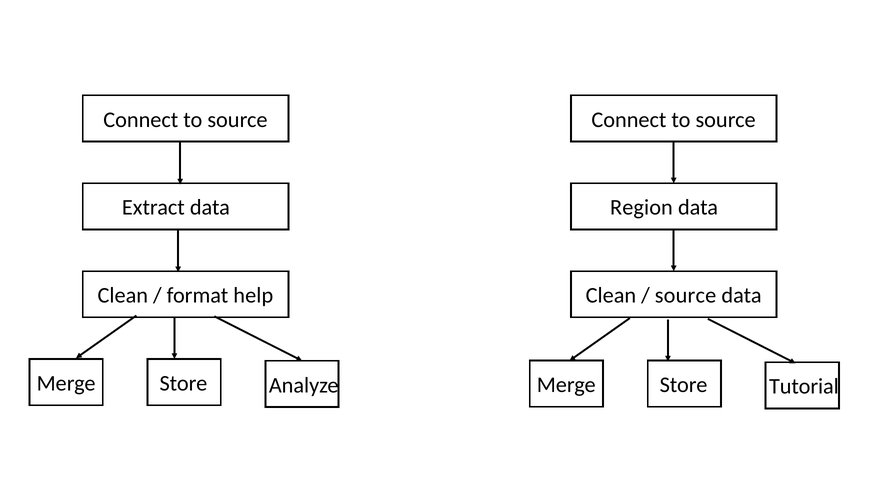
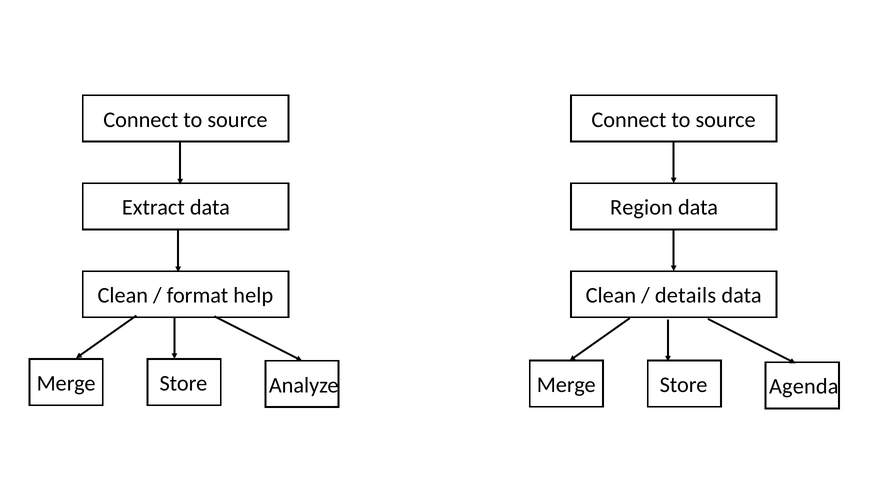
source: source -> details (686, 295)
Tutorial: Tutorial -> Agenda (804, 386)
